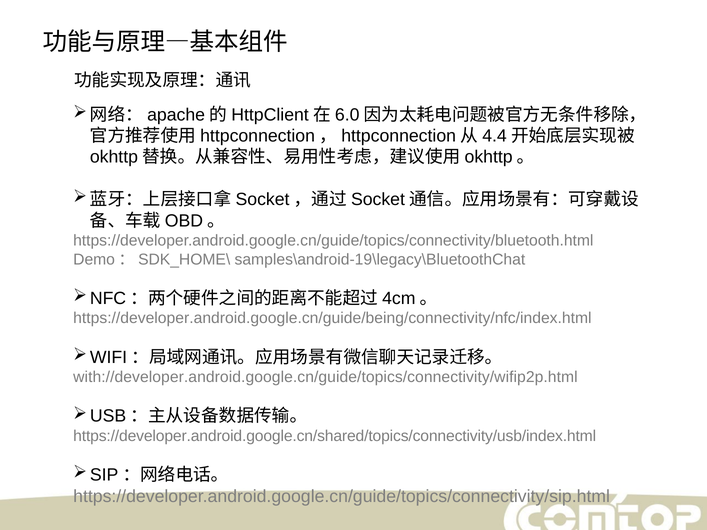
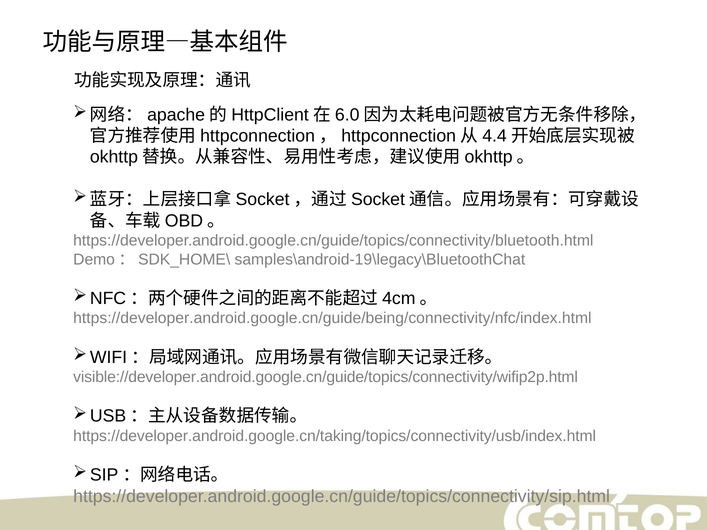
with://developer.android.google.cn/guide/topics/connectivity/wifip2p.html: with://developer.android.google.cn/guide/topics/connectivity/wifip2p.html -> visible://developer.android.google.cn/guide/topics/connectivity/wifip2p.html (326, 377)
https://developer.android.google.cn/shared/topics/connectivity/usb/index.html: https://developer.android.google.cn/shared/topics/connectivity/usb/index.html -> https://developer.android.google.cn/taking/topics/connectivity/usb/index.html (335, 436)
